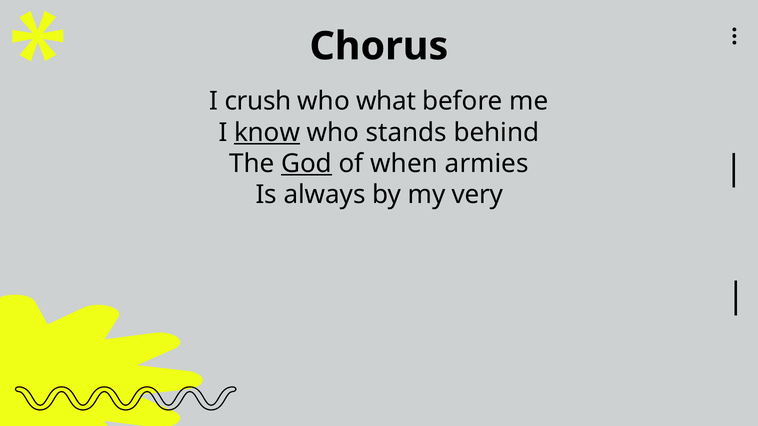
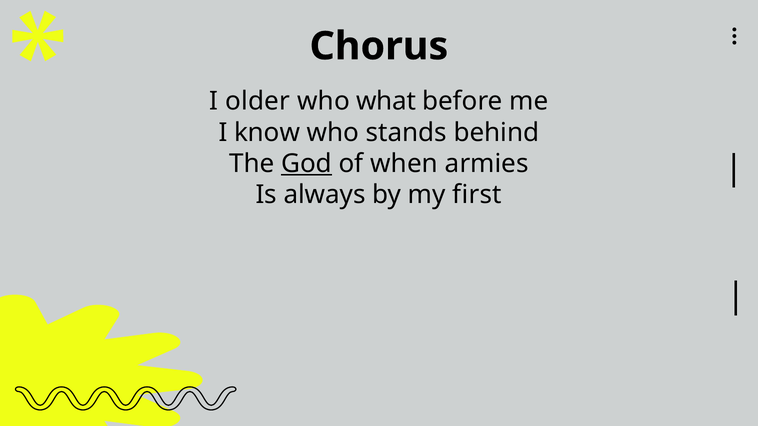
crush: crush -> older (258, 101)
know underline: present -> none (267, 133)
very: very -> first (477, 195)
